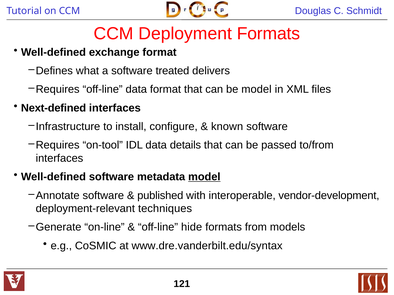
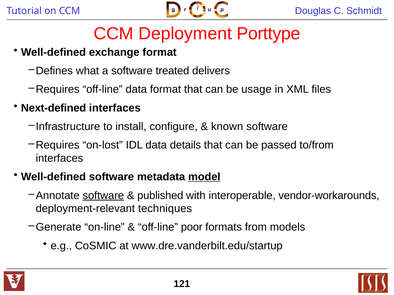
Deployment Formats: Formats -> Porttype (269, 34)
be model: model -> usage (256, 90)
on-tool: on-tool -> on-lost (103, 145)
software underline: none -> present (103, 196)
vendor-development: vendor-development -> vendor-workarounds (329, 196)
hide: hide -> poor (192, 227)
www.dre.vanderbilt.edu/syntax: www.dre.vanderbilt.edu/syntax -> www.dre.vanderbilt.edu/startup (207, 246)
